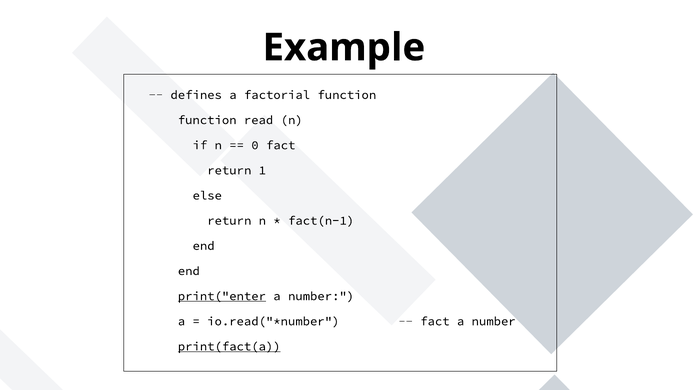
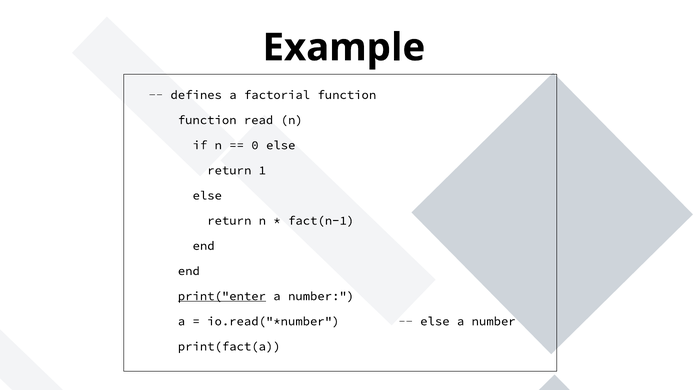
0 fact: fact -> else (281, 145)
fact: fact -> else (435, 321)
print(fact(a underline: present -> none (229, 346)
